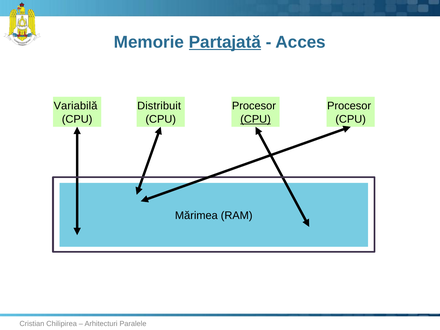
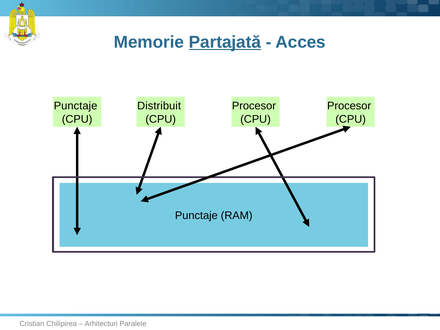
Variabilă: Variabilă -> Punctaje (76, 106)
CPU underline: present -> none (256, 119)
Mărimea: Mărimea -> Punctaje (196, 216)
